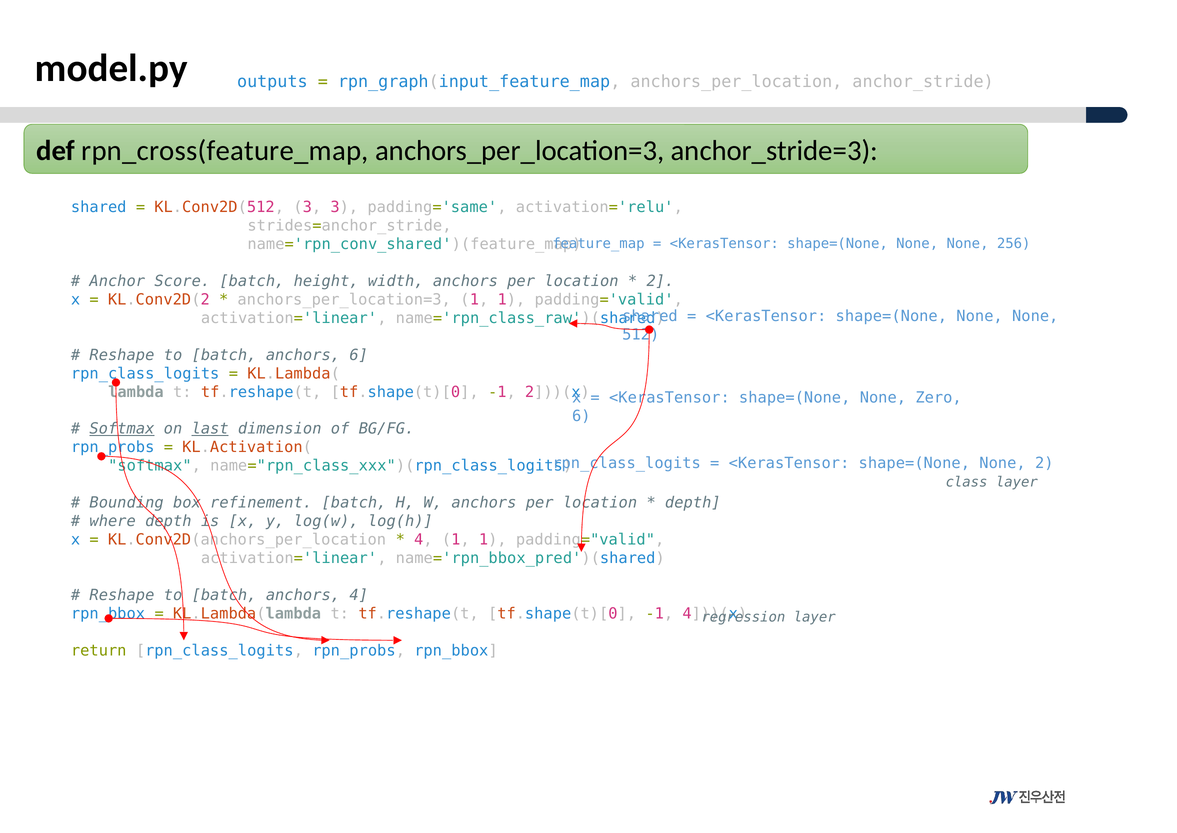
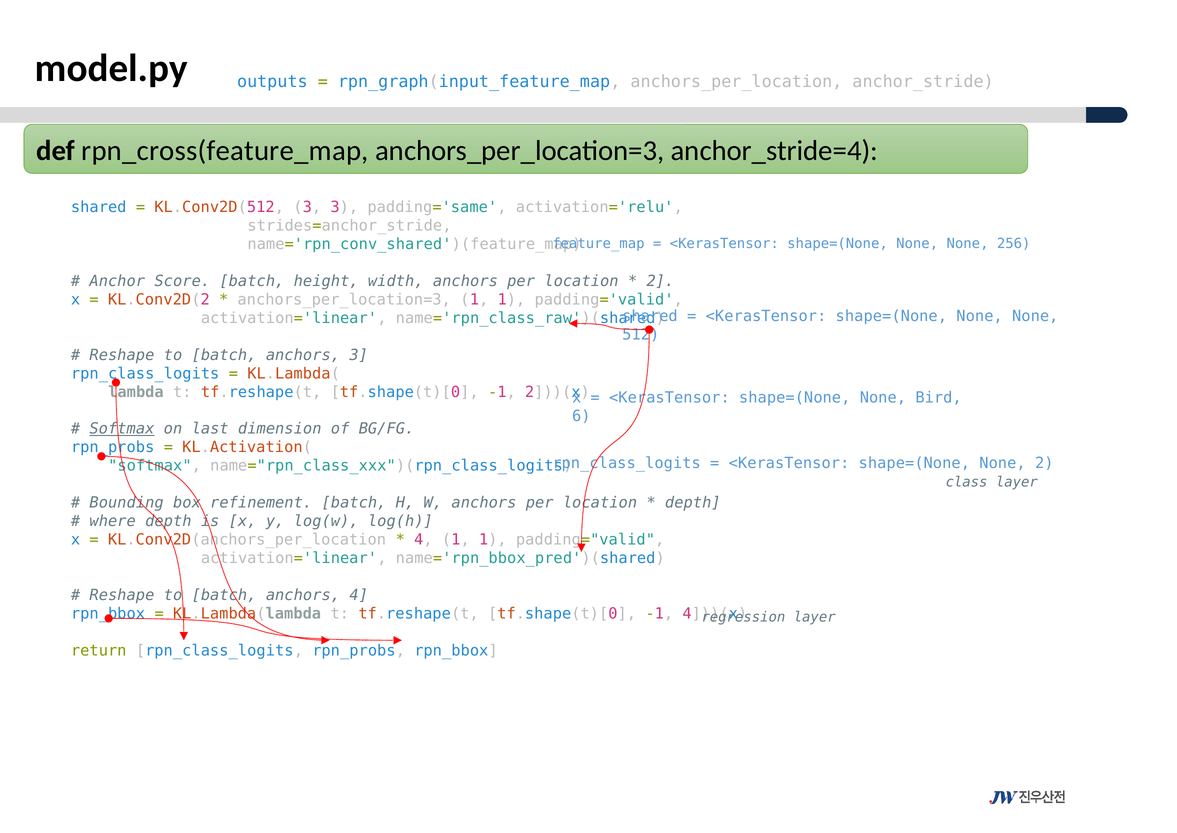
anchor_stride=3: anchor_stride=3 -> anchor_stride=4 (774, 151)
anchors 6: 6 -> 3 (359, 355)
Zero: Zero -> Bird (939, 397)
last underline: present -> none (210, 428)
